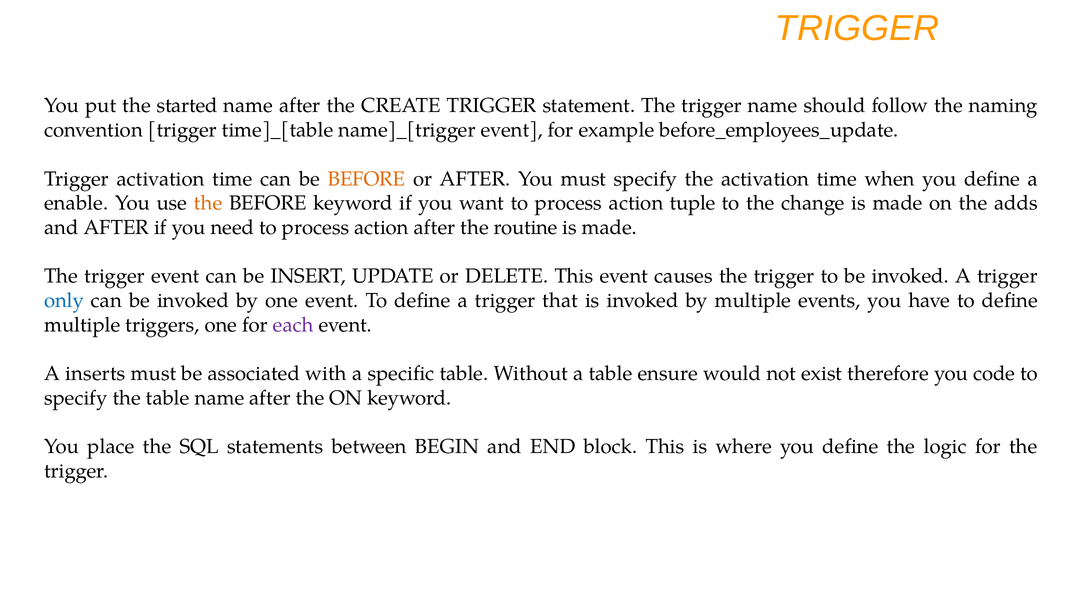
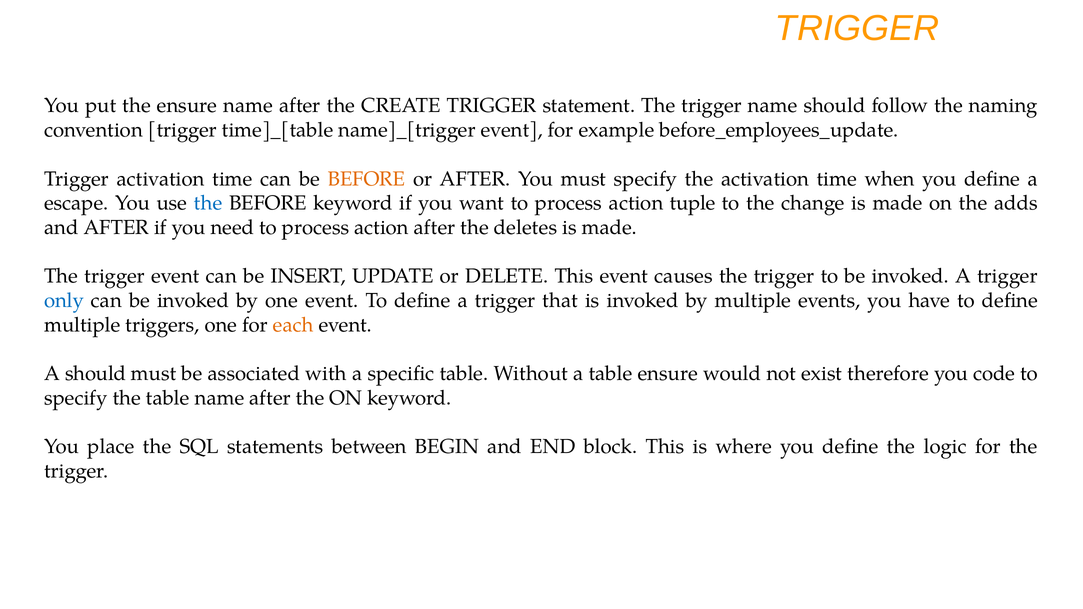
the started: started -> ensure (187, 106)
enable: enable -> escape (76, 203)
the colour: orange -> blue (208, 203)
routine: routine -> deletes (525, 228)
each colour: purple -> orange (293, 325)
A inserts: inserts -> should (96, 374)
